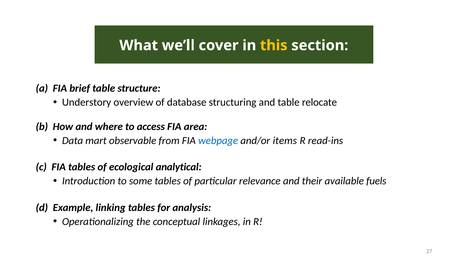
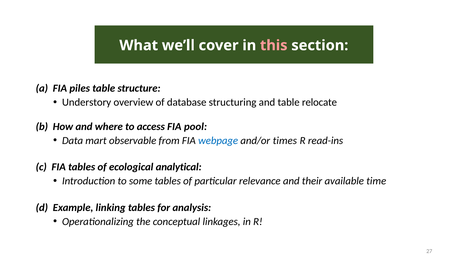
this colour: yellow -> pink (274, 45)
brief: brief -> piles (80, 89)
area: area -> pool (196, 127)
items: items -> times (285, 141)
fuels: fuels -> time (376, 181)
